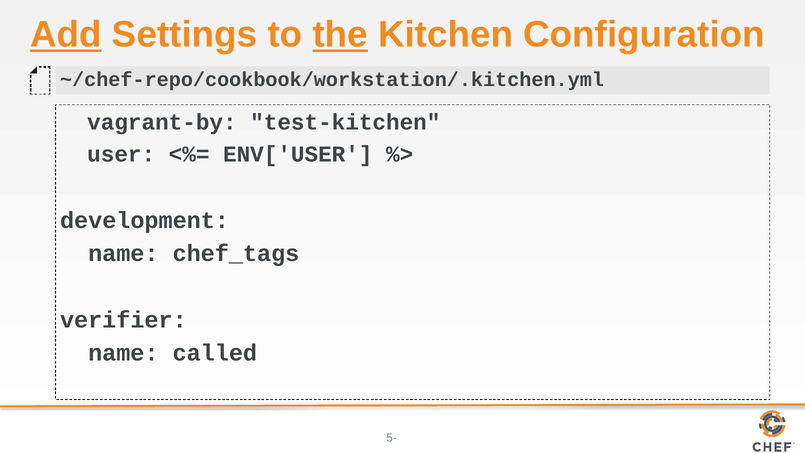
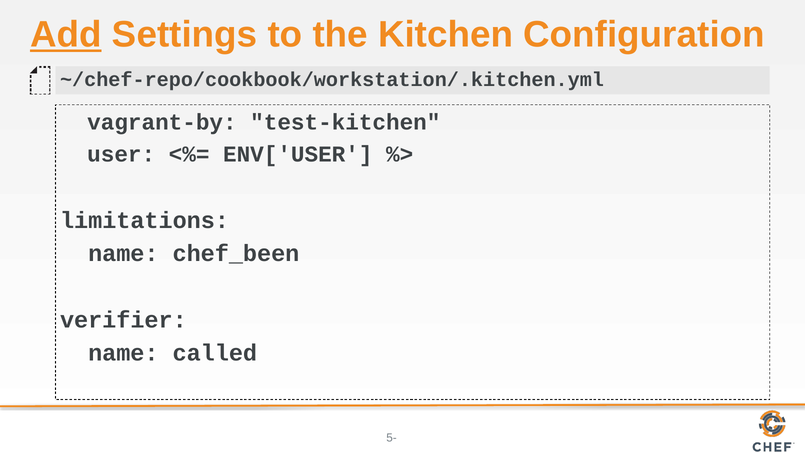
the underline: present -> none (340, 35)
development: development -> limitations (144, 220)
chef_tags: chef_tags -> chef_been (236, 253)
